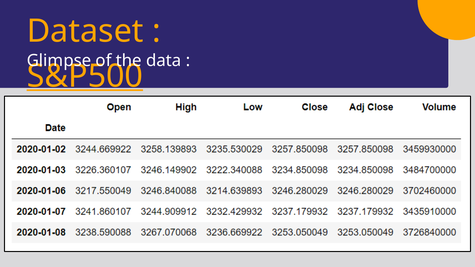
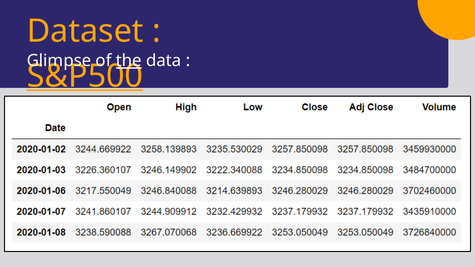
the underline: none -> present (129, 61)
